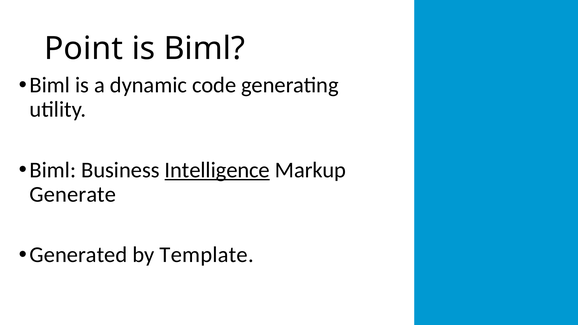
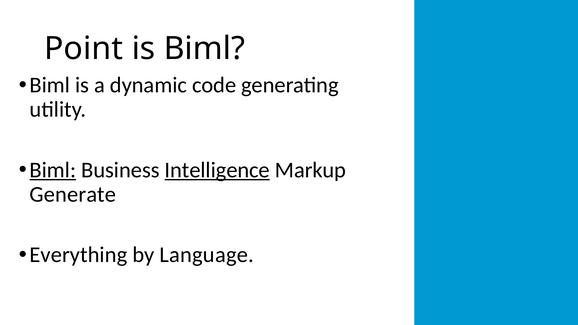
Biml underline: none -> present (53, 170)
Generated: Generated -> Everything (78, 255)
Template: Template -> Language (207, 255)
